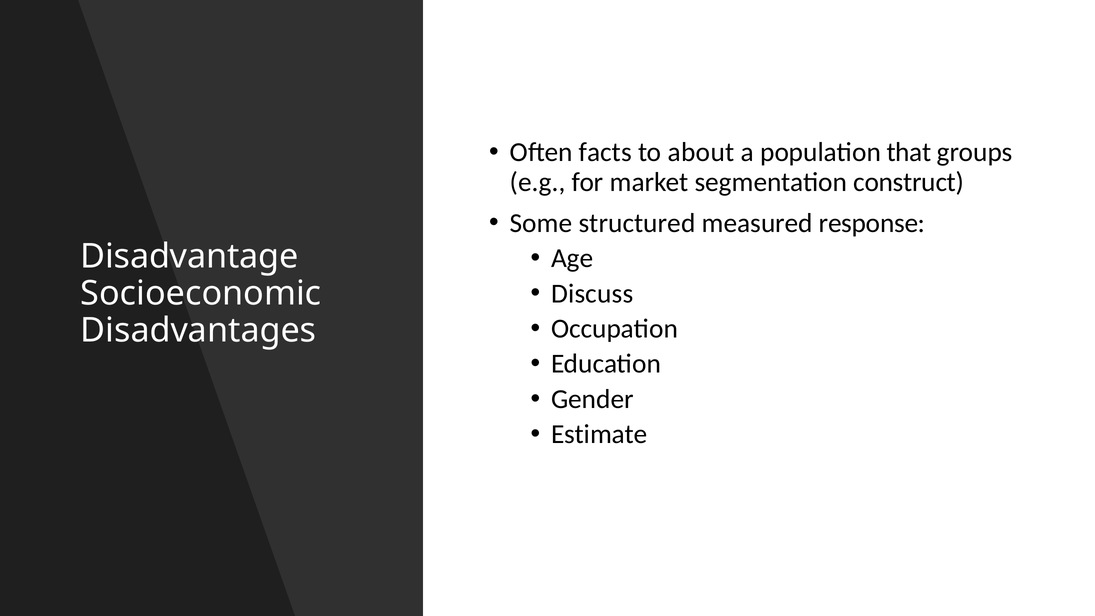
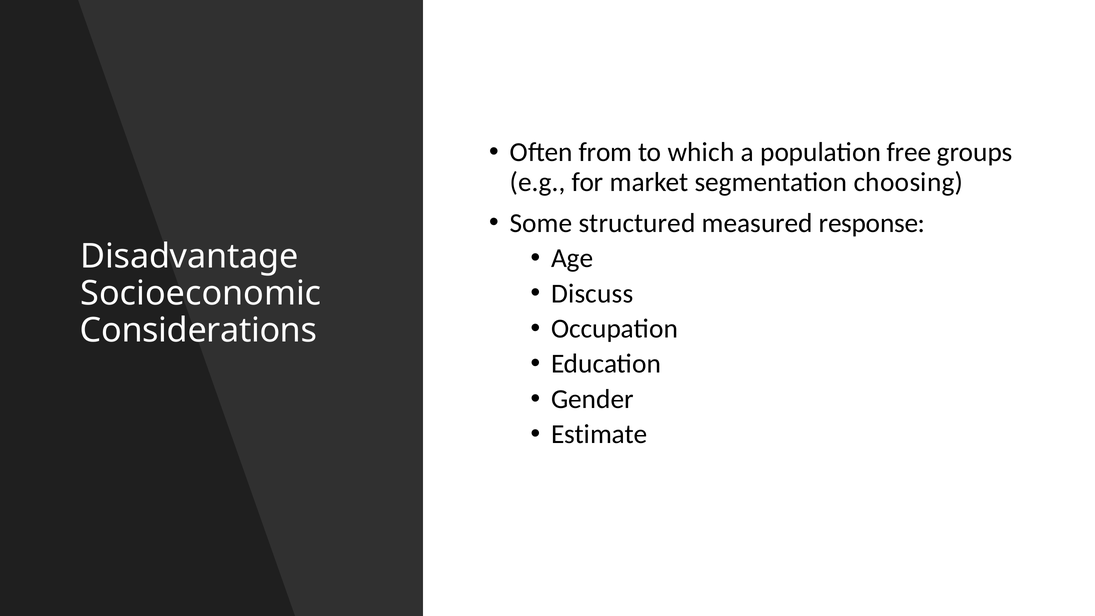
facts: facts -> from (605, 152)
about: about -> which (701, 152)
that: that -> free (909, 152)
construct: construct -> choosing (908, 182)
Disadvantages: Disadvantages -> Considerations (199, 330)
